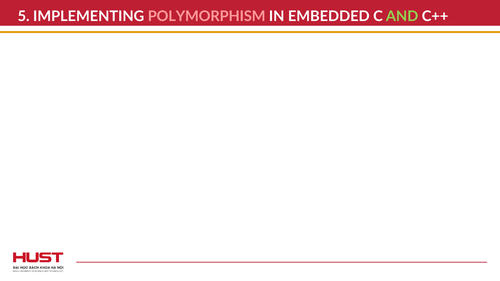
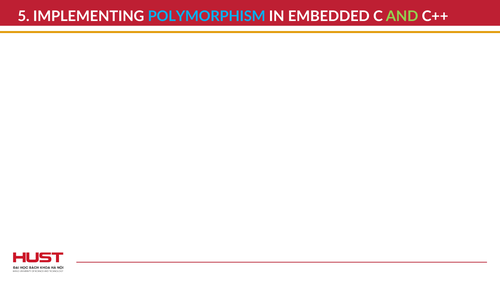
POLYMORPHISM colour: pink -> light blue (207, 16)
